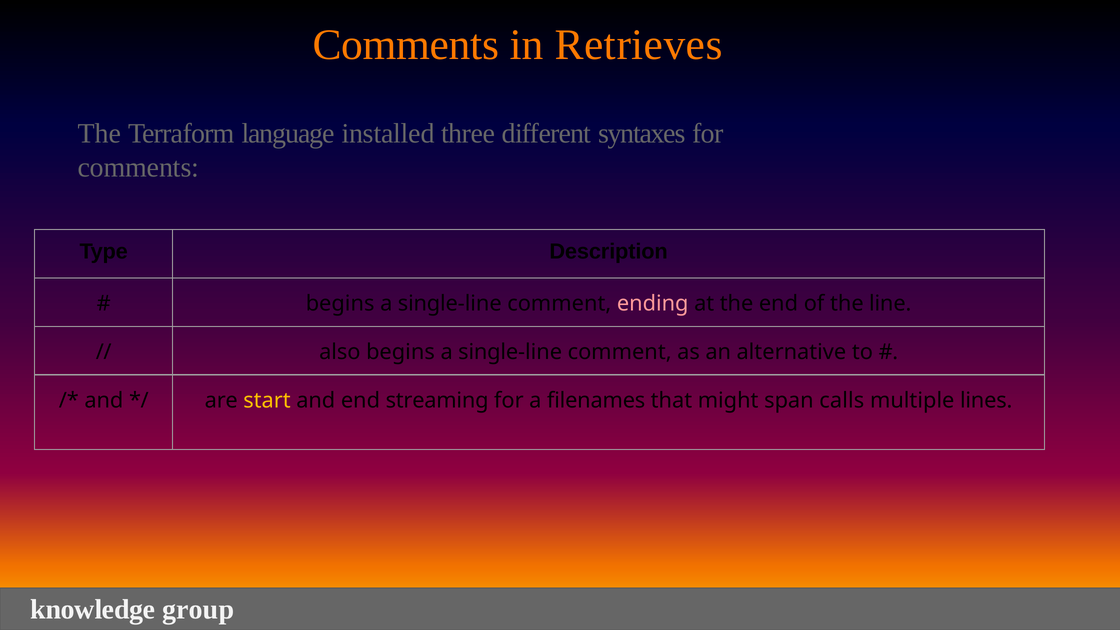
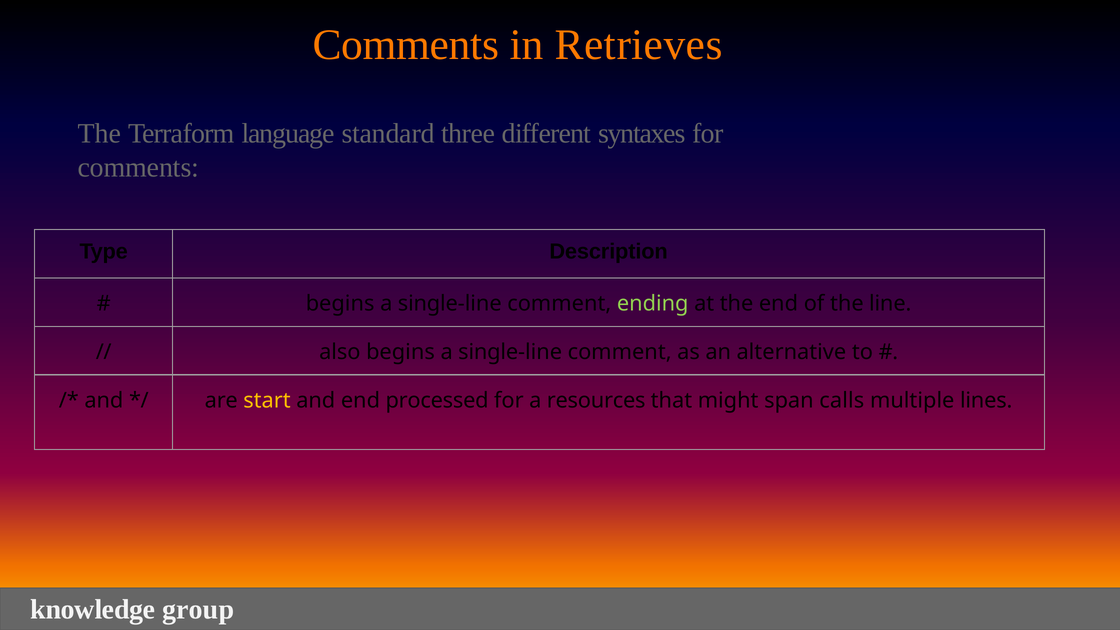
installed: installed -> standard (388, 134)
ending colour: pink -> light green (653, 304)
streaming: streaming -> processed (437, 401)
filenames: filenames -> resources (596, 401)
